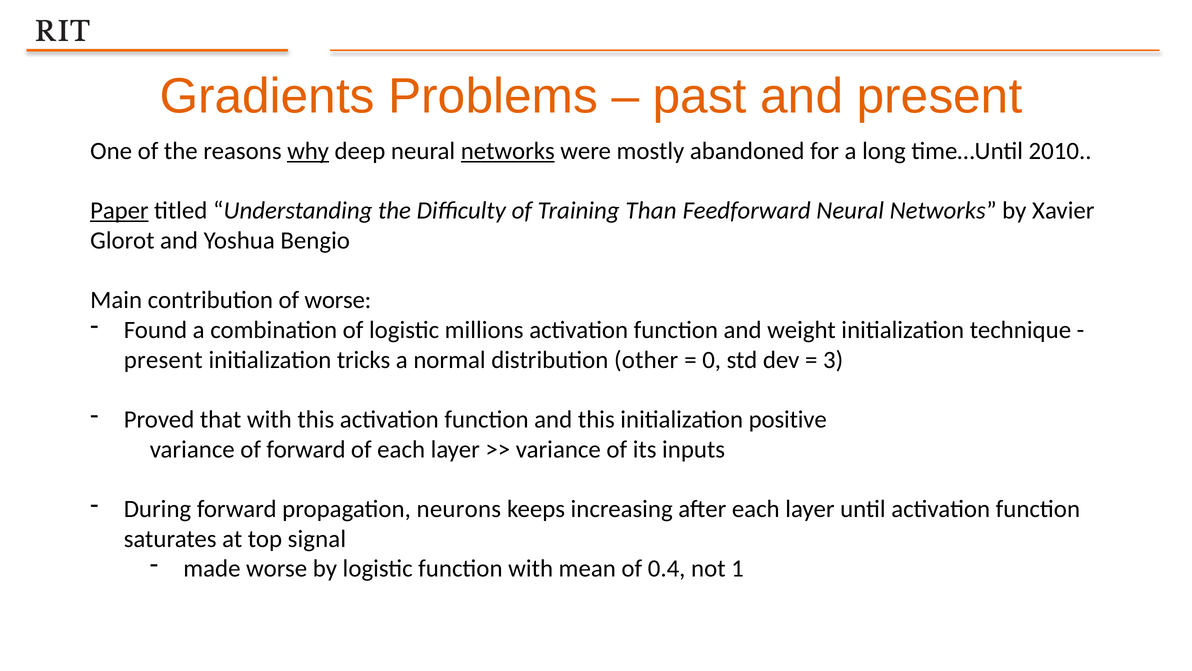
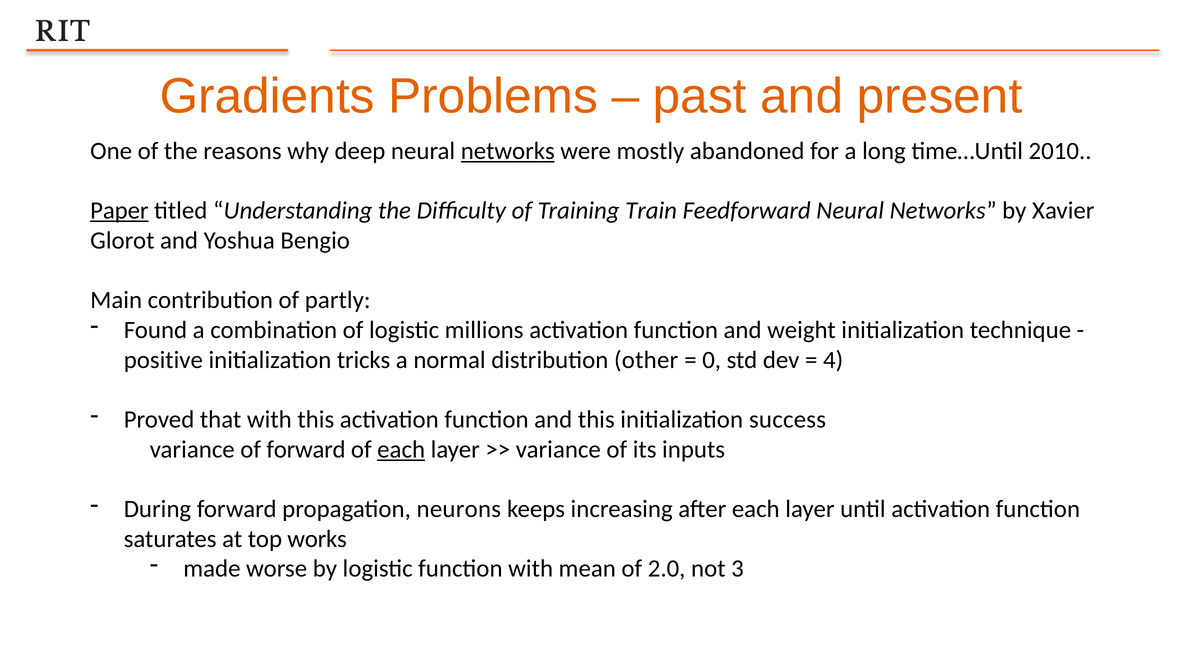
why underline: present -> none (308, 151)
Than: Than -> Train (651, 211)
of worse: worse -> partly (338, 300)
present: present -> positive (163, 360)
3: 3 -> 4 (833, 360)
positive: positive -> success (788, 419)
each underline: none -> present (401, 449)
signal: signal -> works (317, 539)
0.4: 0.4 -> 2.0 (667, 568)
1: 1 -> 3 (737, 568)
